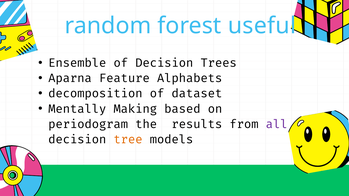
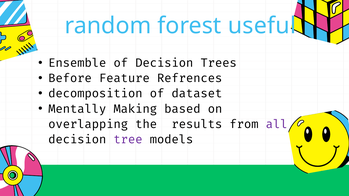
Aparna: Aparna -> Before (70, 78)
Alphabets: Alphabets -> Refrences (190, 78)
periodogram: periodogram -> overlapping (88, 124)
tree colour: orange -> purple (128, 140)
